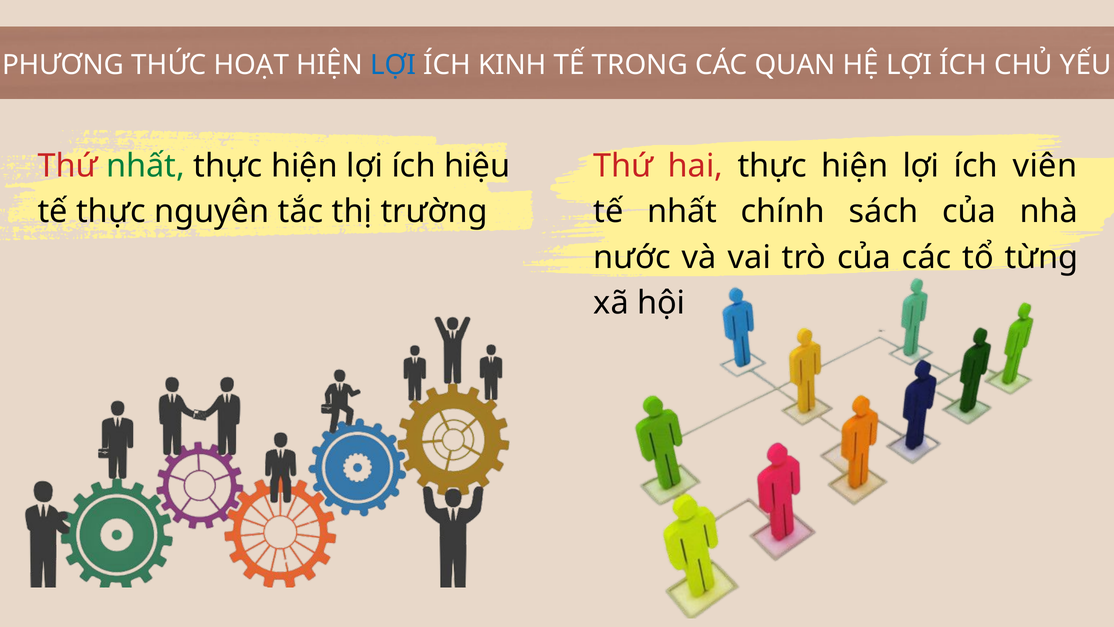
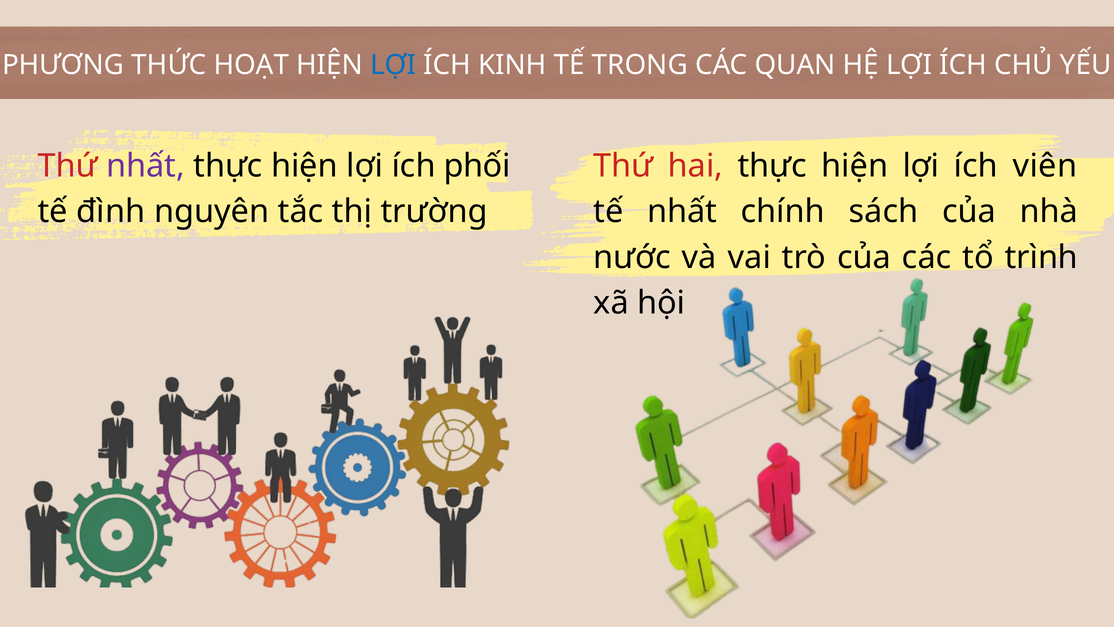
nhất colour: green -> purple (145, 166)
hiệu: hiệu -> phối (477, 166)
tế thực: thực -> đình (111, 212)
từng: từng -> trình (1041, 257)
